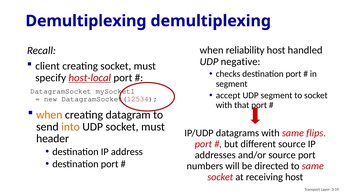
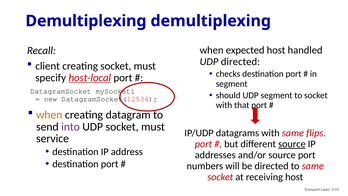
reliability: reliability -> expected (245, 50)
UDP negative: negative -> directed (240, 62)
accept: accept -> should (228, 95)
into colour: orange -> purple (71, 127)
header: header -> service (53, 138)
source underline: none -> present (292, 144)
